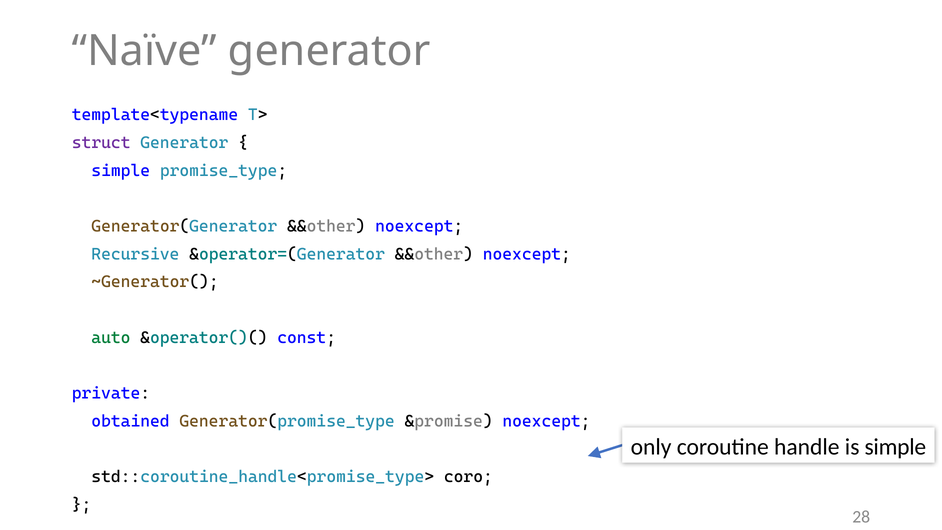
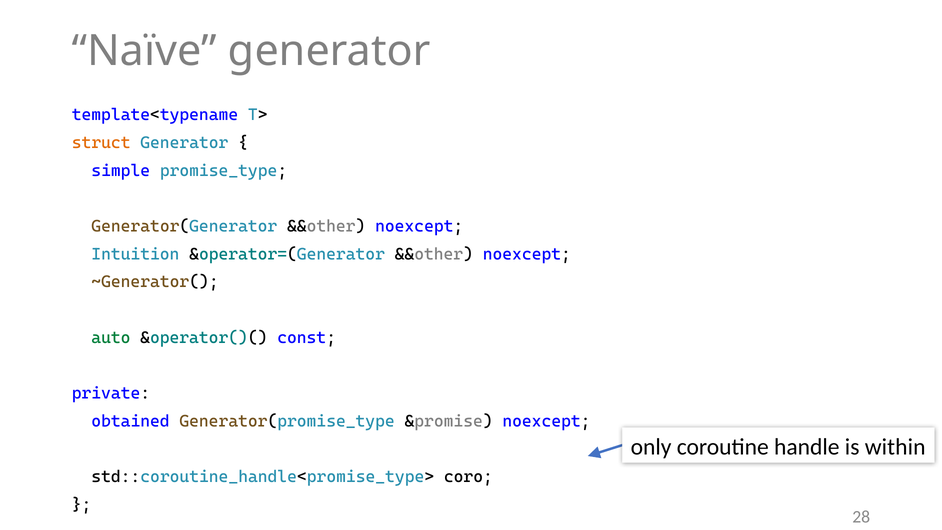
struct colour: purple -> orange (101, 143)
Recursive: Recursive -> Intuition (135, 254)
is simple: simple -> within (895, 447)
